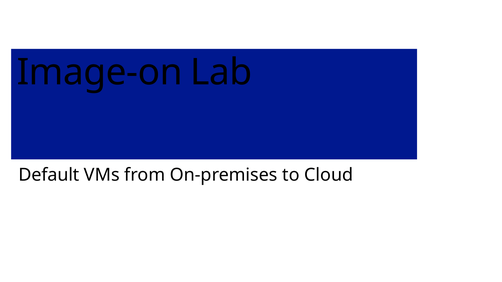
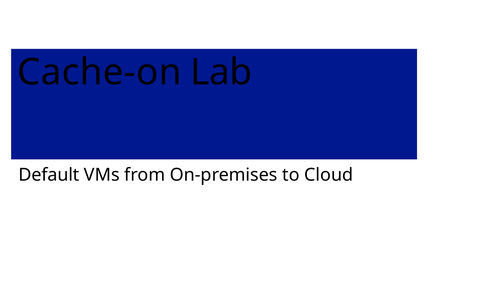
Image-on: Image-on -> Cache-on (99, 72)
